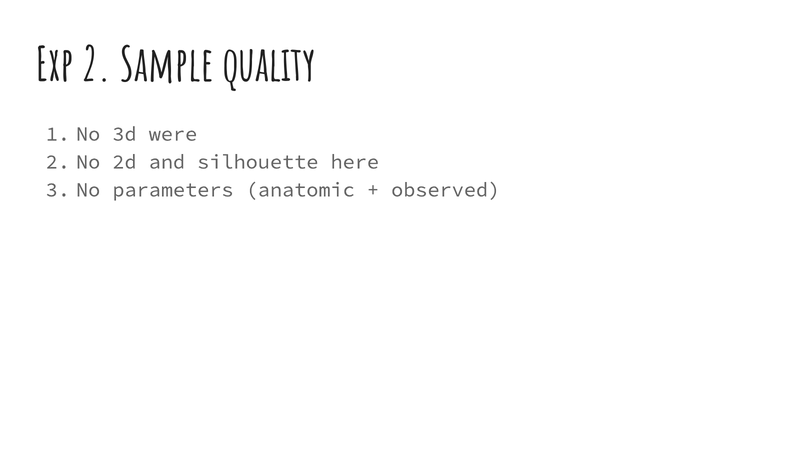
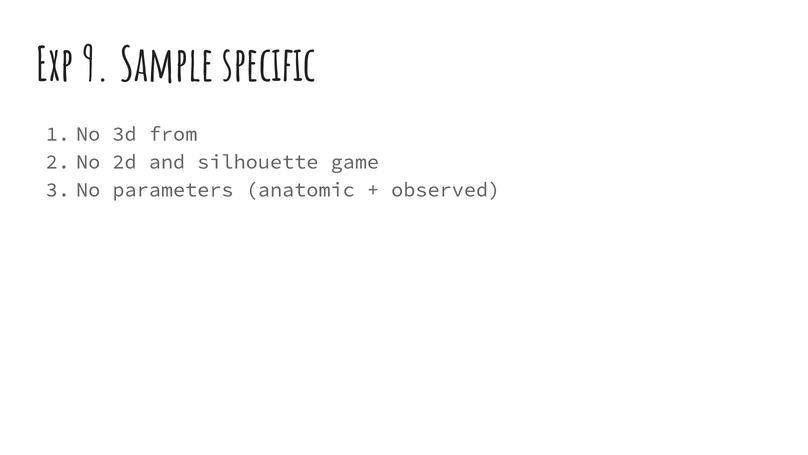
Exp 2: 2 -> 9 (96, 66)
quality: quality -> specific (269, 66)
were: were -> from (173, 134)
here: here -> game (355, 162)
